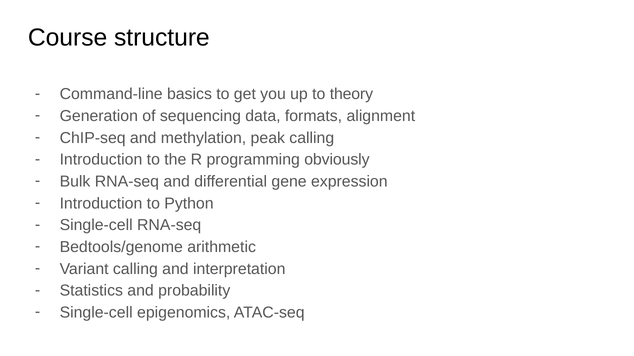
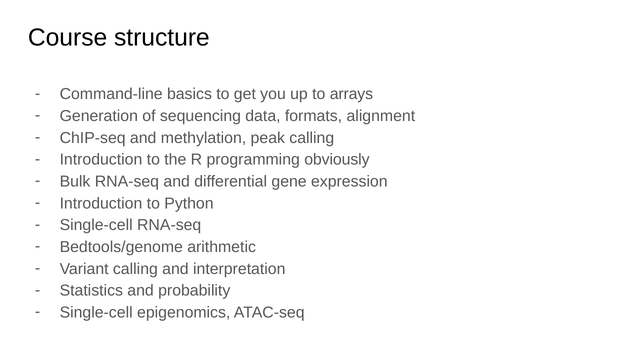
theory: theory -> arrays (351, 94)
